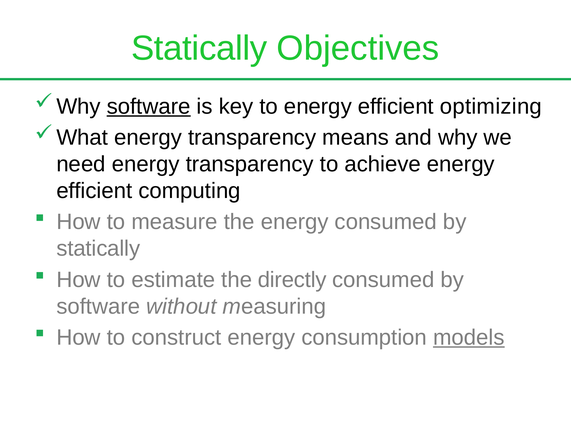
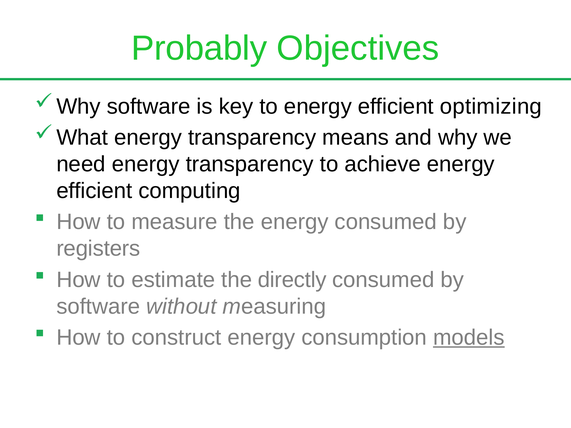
Statically: Statically -> Probably (199, 48)
software underline: present -> none (149, 107)
statically: statically -> registers (98, 249)
